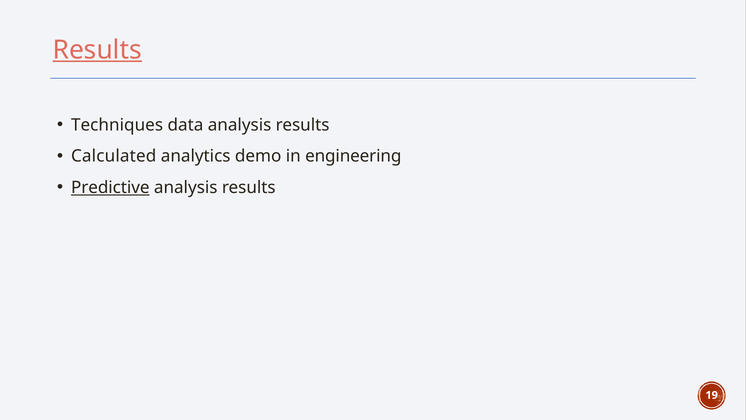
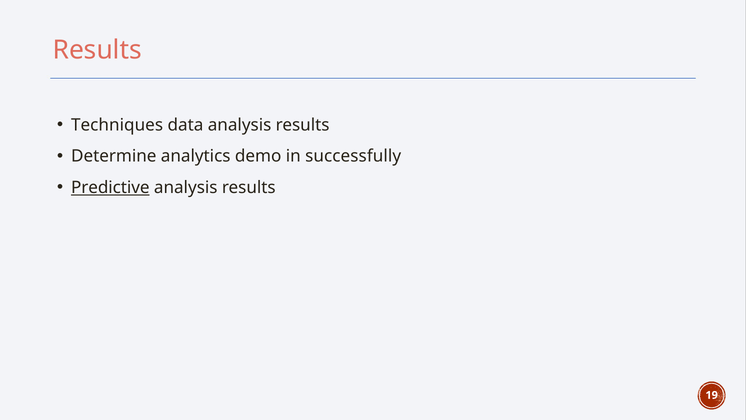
Results underline: present -> none (97, 50)
Calculated: Calculated -> Determine (114, 156)
engineering: engineering -> successfully (353, 156)
